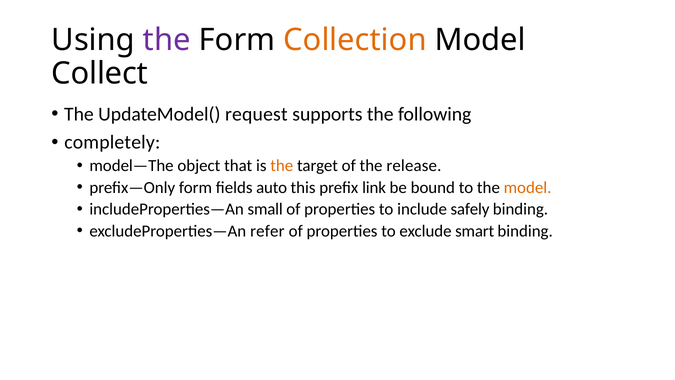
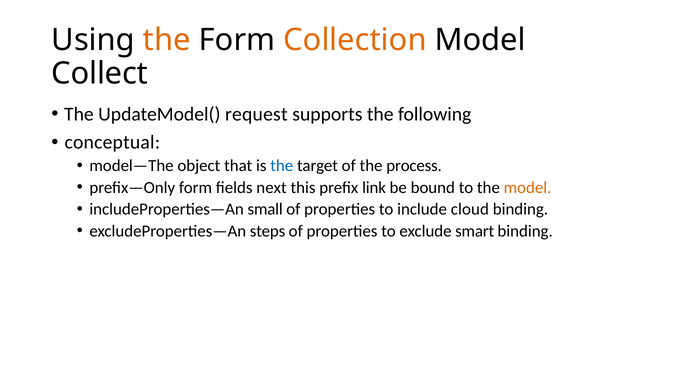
the colour: purple -> orange (167, 40)
completely: completely -> conceptual (112, 142)
the colour: orange -> blue (282, 166)
release: release -> process (414, 166)
auto: auto -> next (272, 187)
safely: safely -> cloud (470, 209)
refer: refer -> steps (268, 231)
